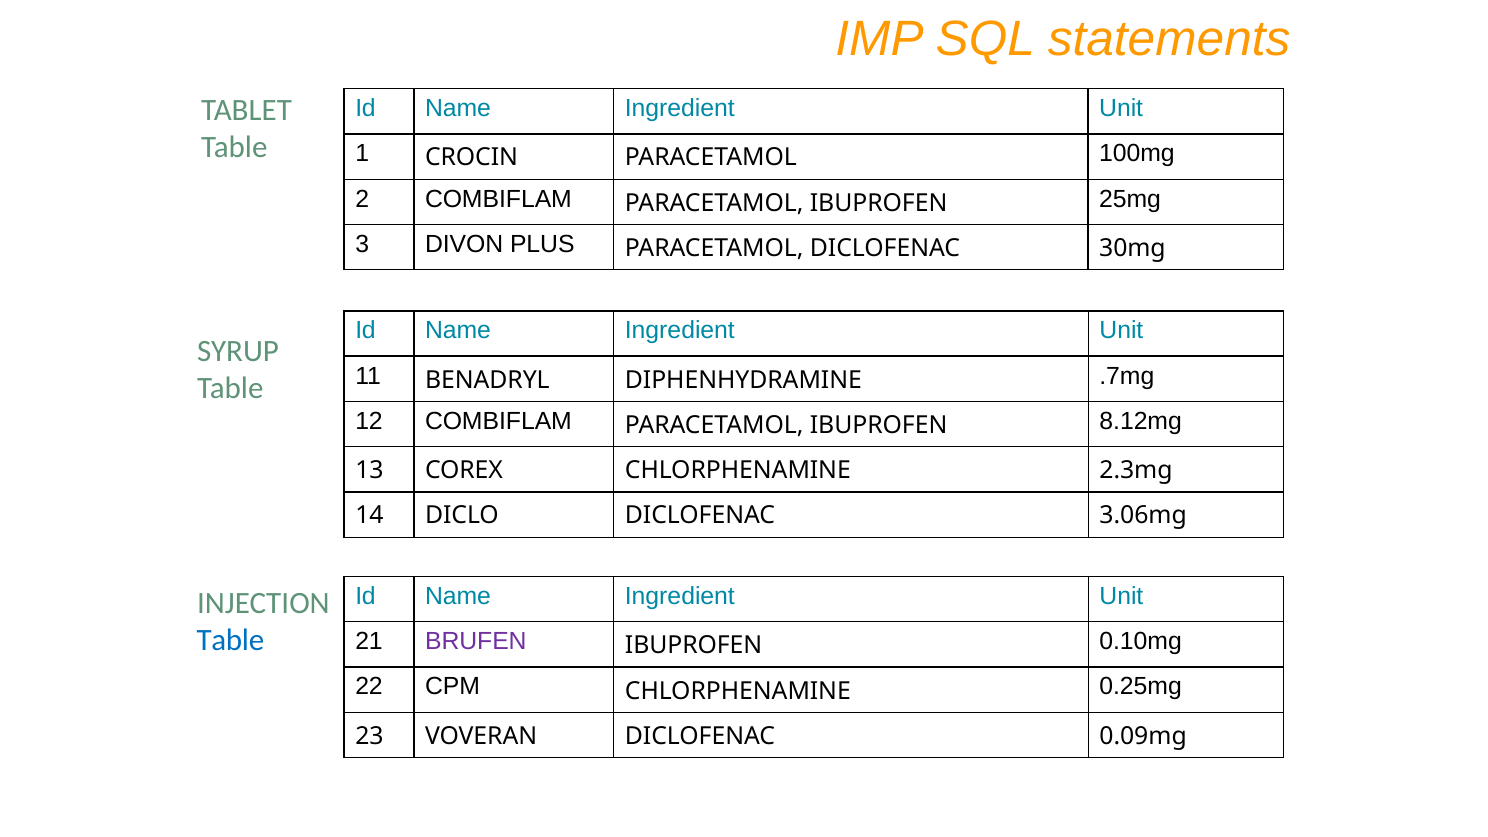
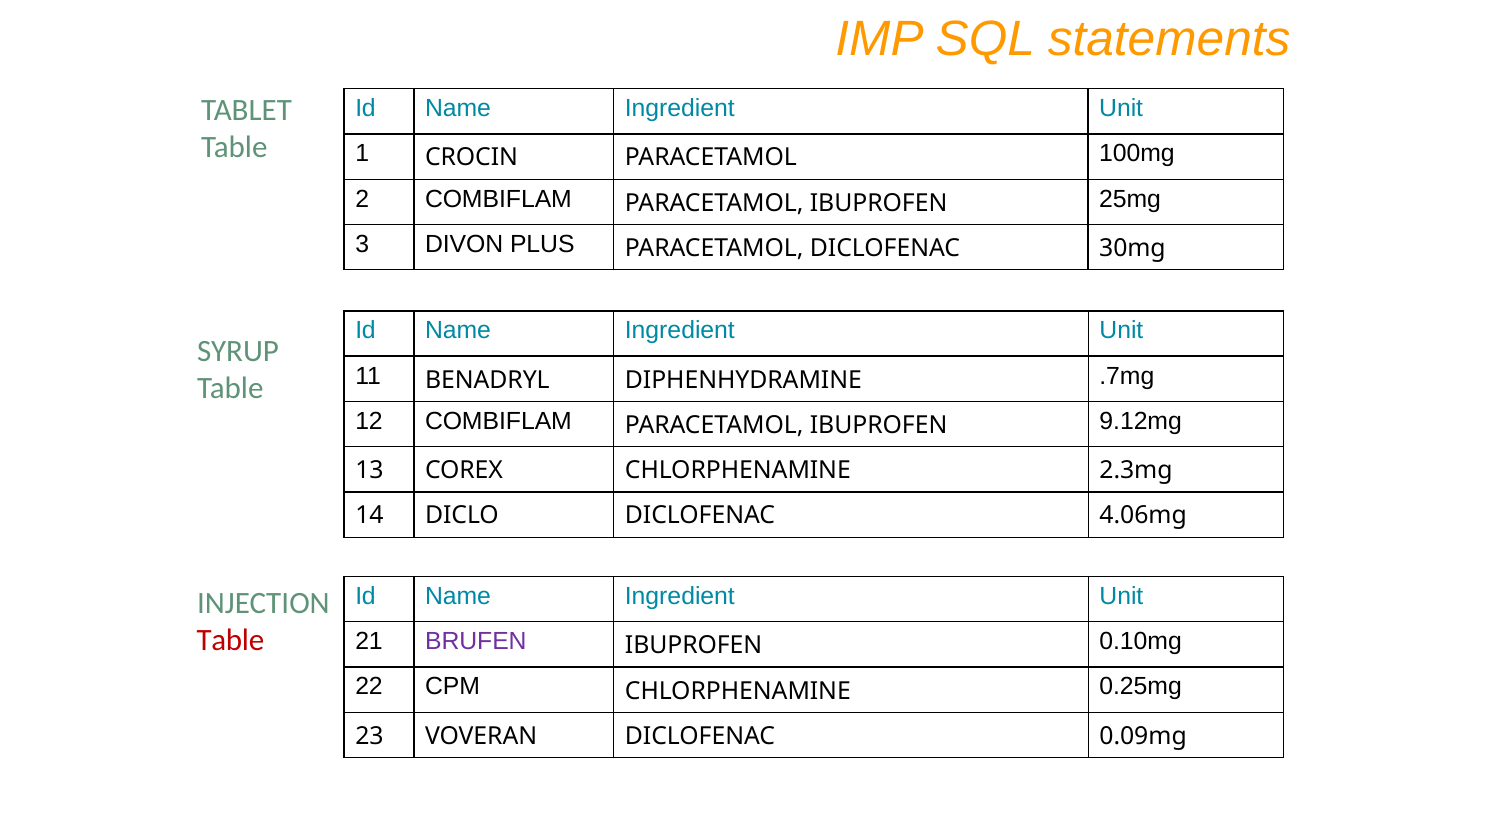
8.12mg: 8.12mg -> 9.12mg (1141, 421)
3.06mg: 3.06mg -> 4.06mg (1143, 516)
Table colour: blue -> red (230, 640)
